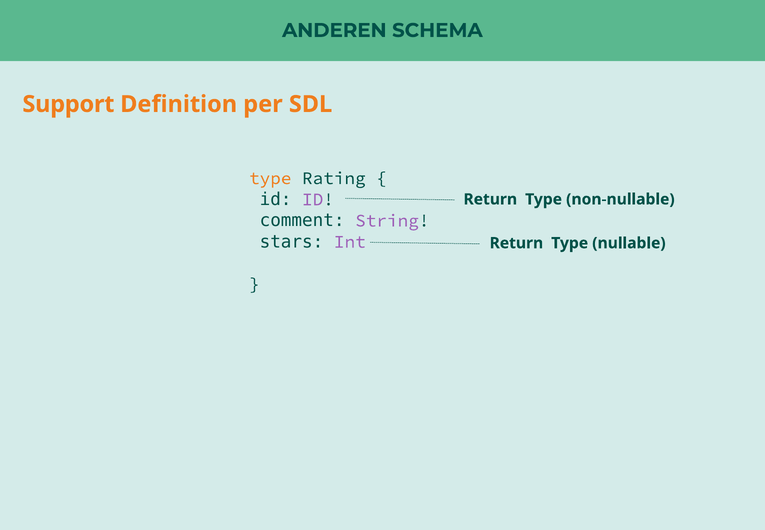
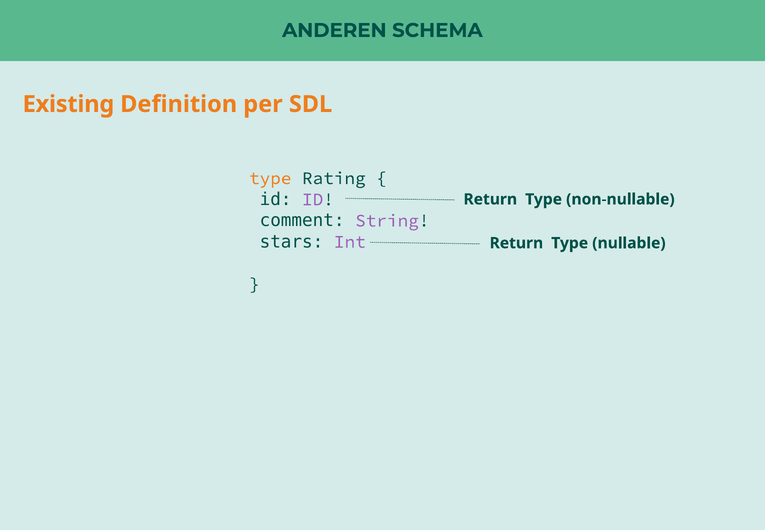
Support: Support -> Existing (68, 104)
